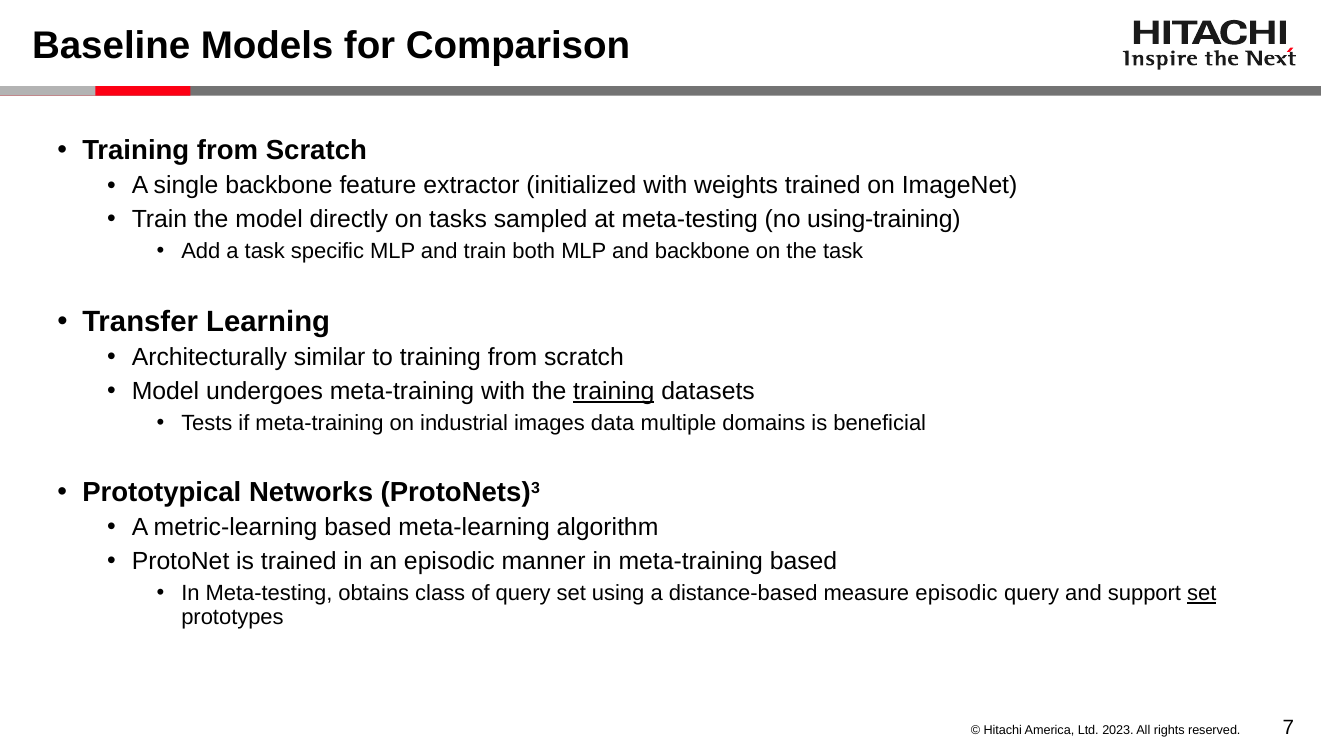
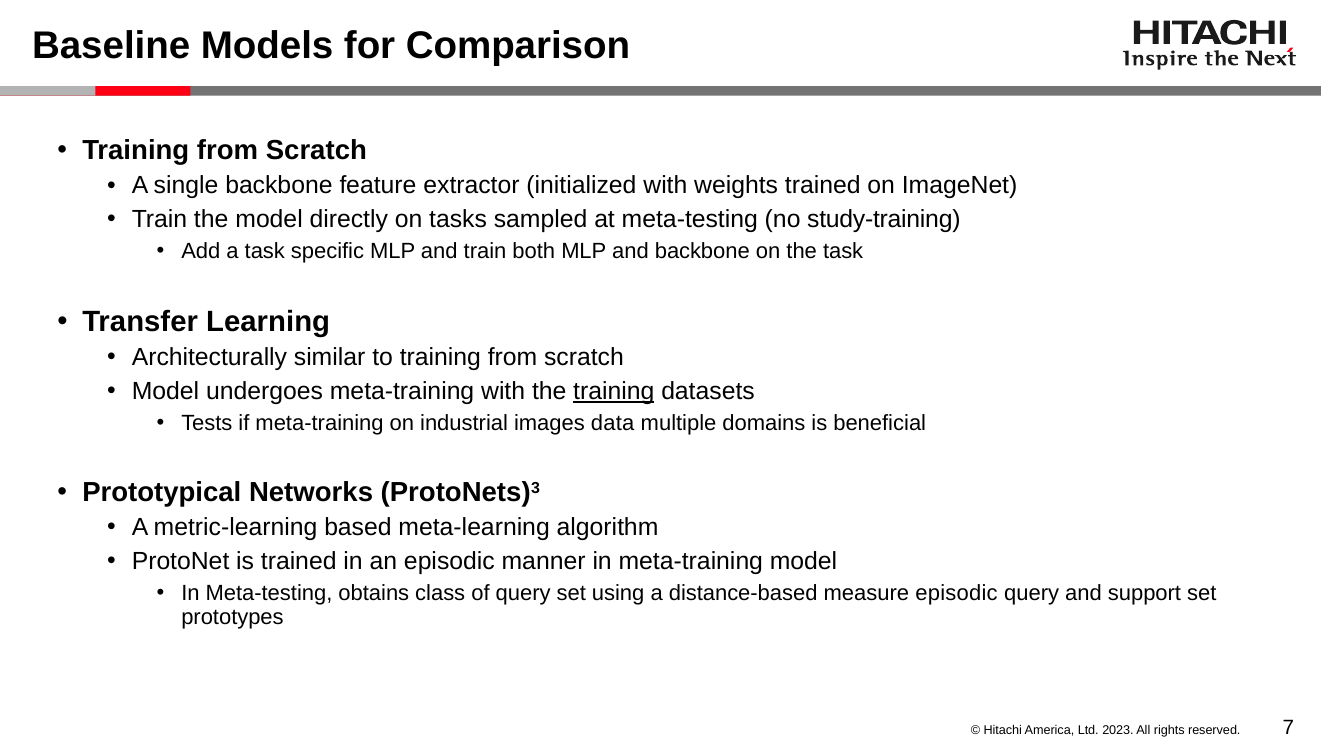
using-training: using-training -> study-training (884, 219)
meta-training based: based -> model (804, 561)
set underline: present -> none (1202, 593)
